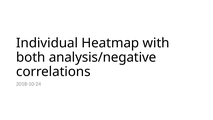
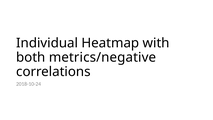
analysis/negative: analysis/negative -> metrics/negative (102, 57)
